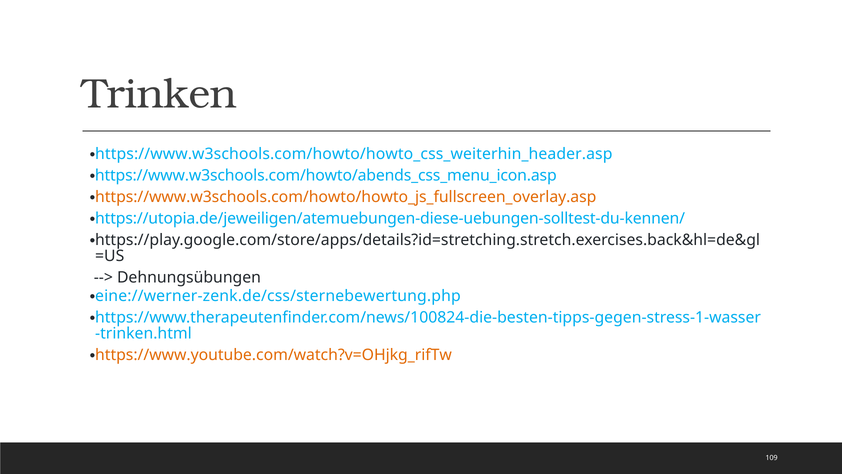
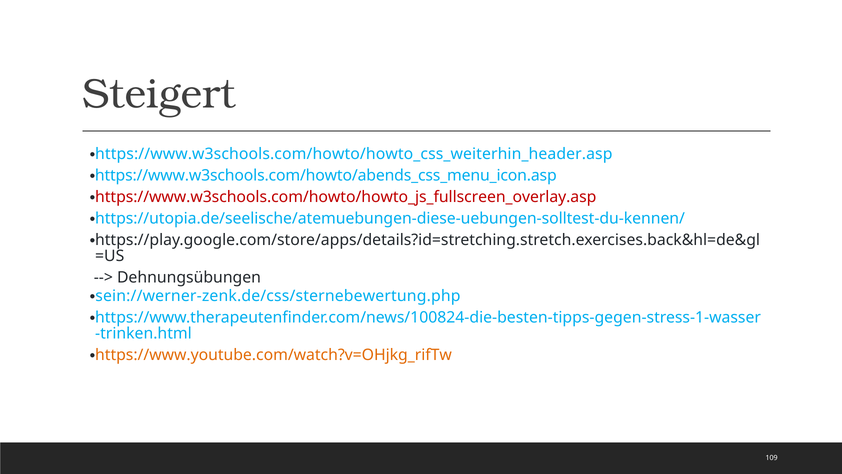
Trinken: Trinken -> Steigert (159, 94)
https://www.w3schools.com/howto/howto_js_fullscreen_overlay.asp colour: orange -> red (346, 197)
https://utopia.de/jeweiligen/atemuebungen-diese-uebungen-solltest-du-kennen/: https://utopia.de/jeweiligen/atemuebungen-diese-uebungen-solltest-du-kennen/ -> https://utopia.de/seelische/atemuebungen-diese-uebungen-solltest-du-kennen/ (390, 218)
eine://werner-zenk.de/css/sternebewertung.php: eine://werner-zenk.de/css/sternebewertung.php -> sein://werner-zenk.de/css/sternebewertung.php (278, 296)
